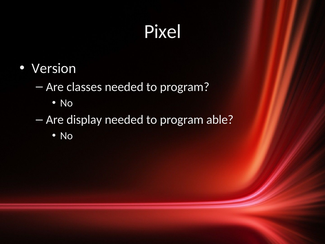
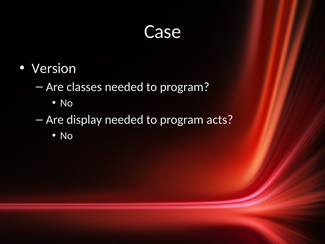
Pixel: Pixel -> Case (163, 31)
able: able -> acts (220, 120)
